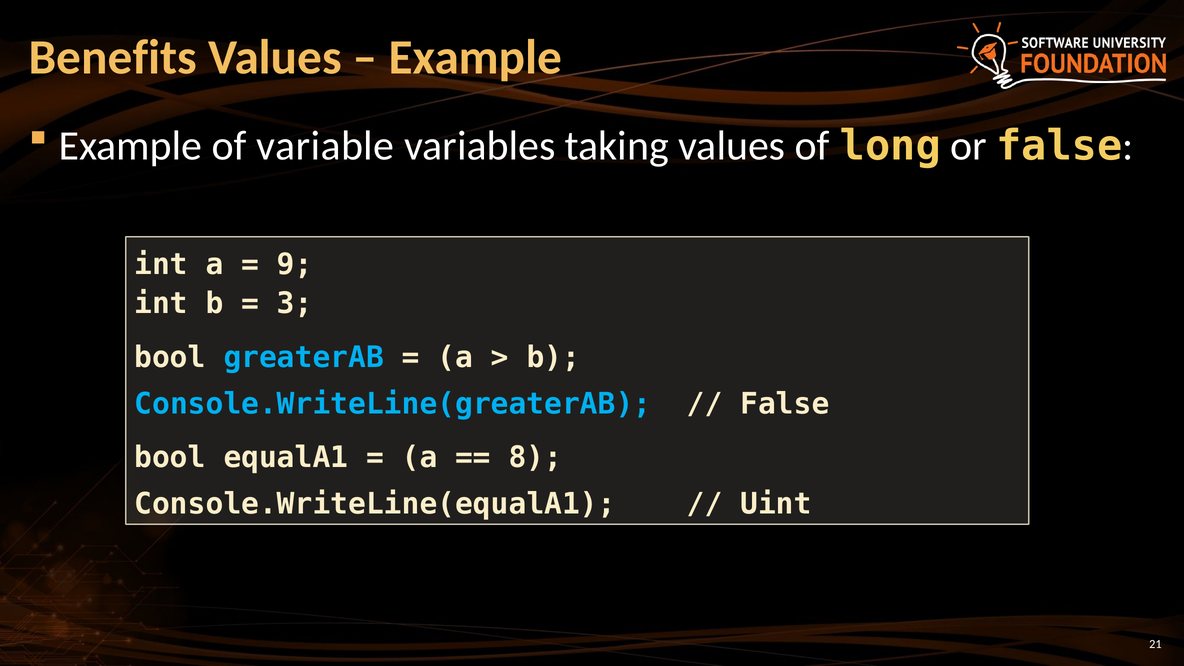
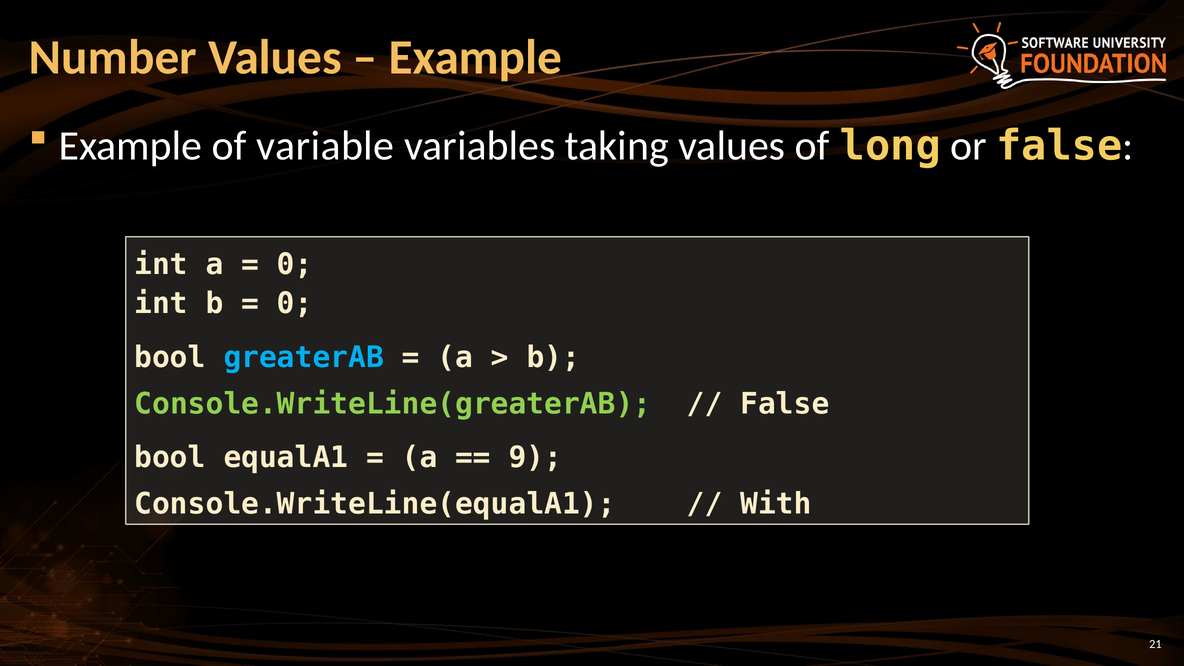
Benefits: Benefits -> Number (113, 58)
9: 9 -> 0 (295, 265)
3: 3 -> 0 (295, 304)
Console.WriteLine(greaterAB colour: light blue -> light green (393, 404)
8: 8 -> 9 (535, 458)
Uint: Uint -> With (776, 504)
